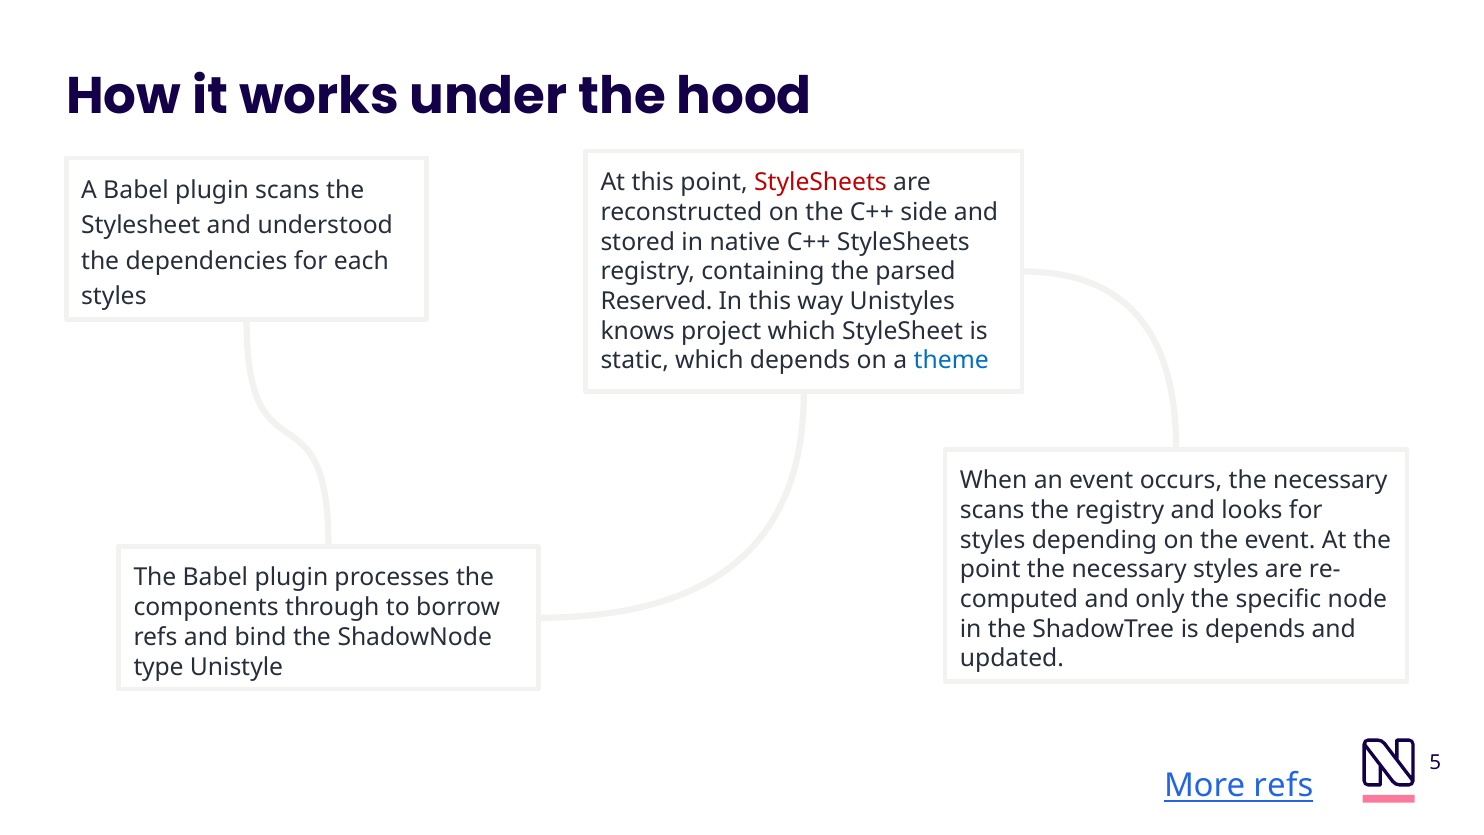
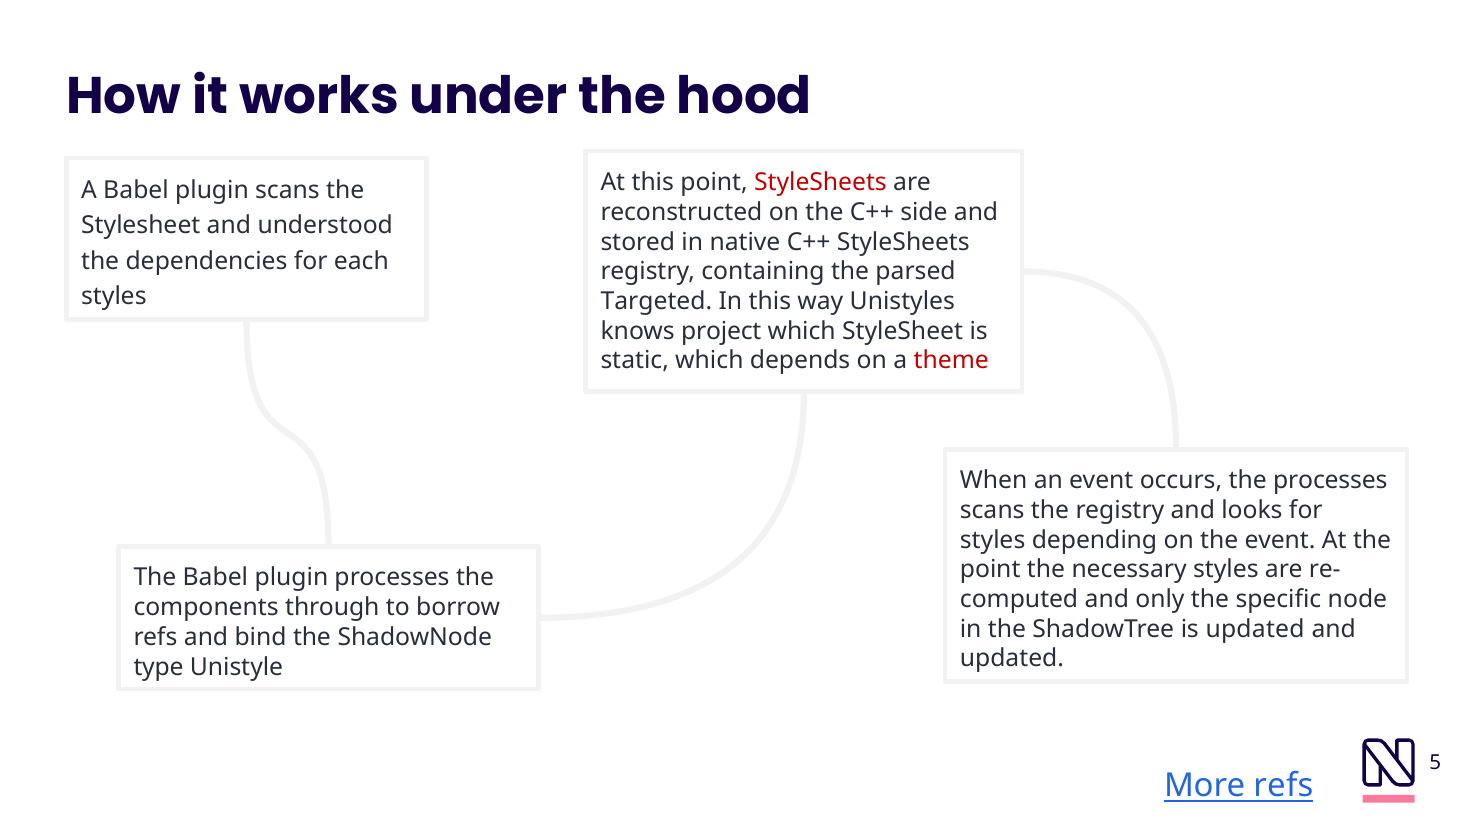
Reserved: Reserved -> Targeted (656, 301)
theme colour: blue -> red (951, 361)
occurs the necessary: necessary -> processes (1330, 481)
is depends: depends -> updated (1255, 629)
